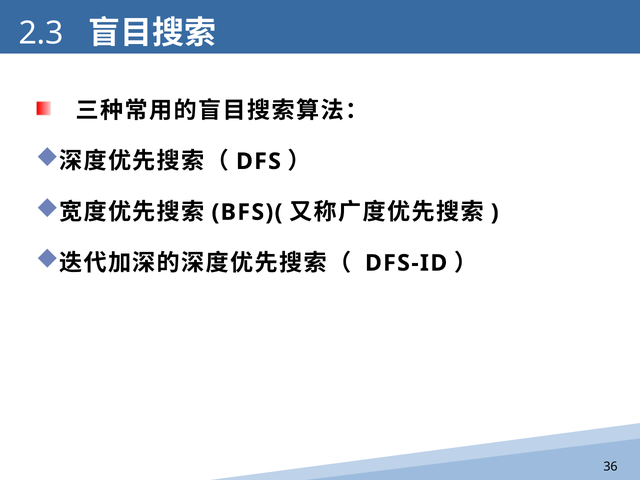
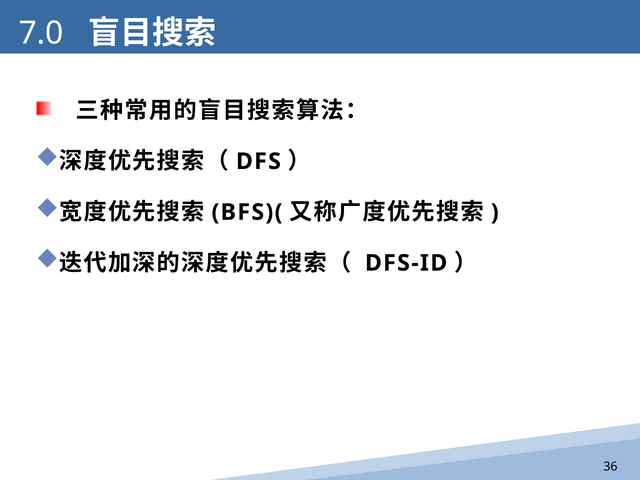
2.3: 2.3 -> 7.0 (41, 33)
